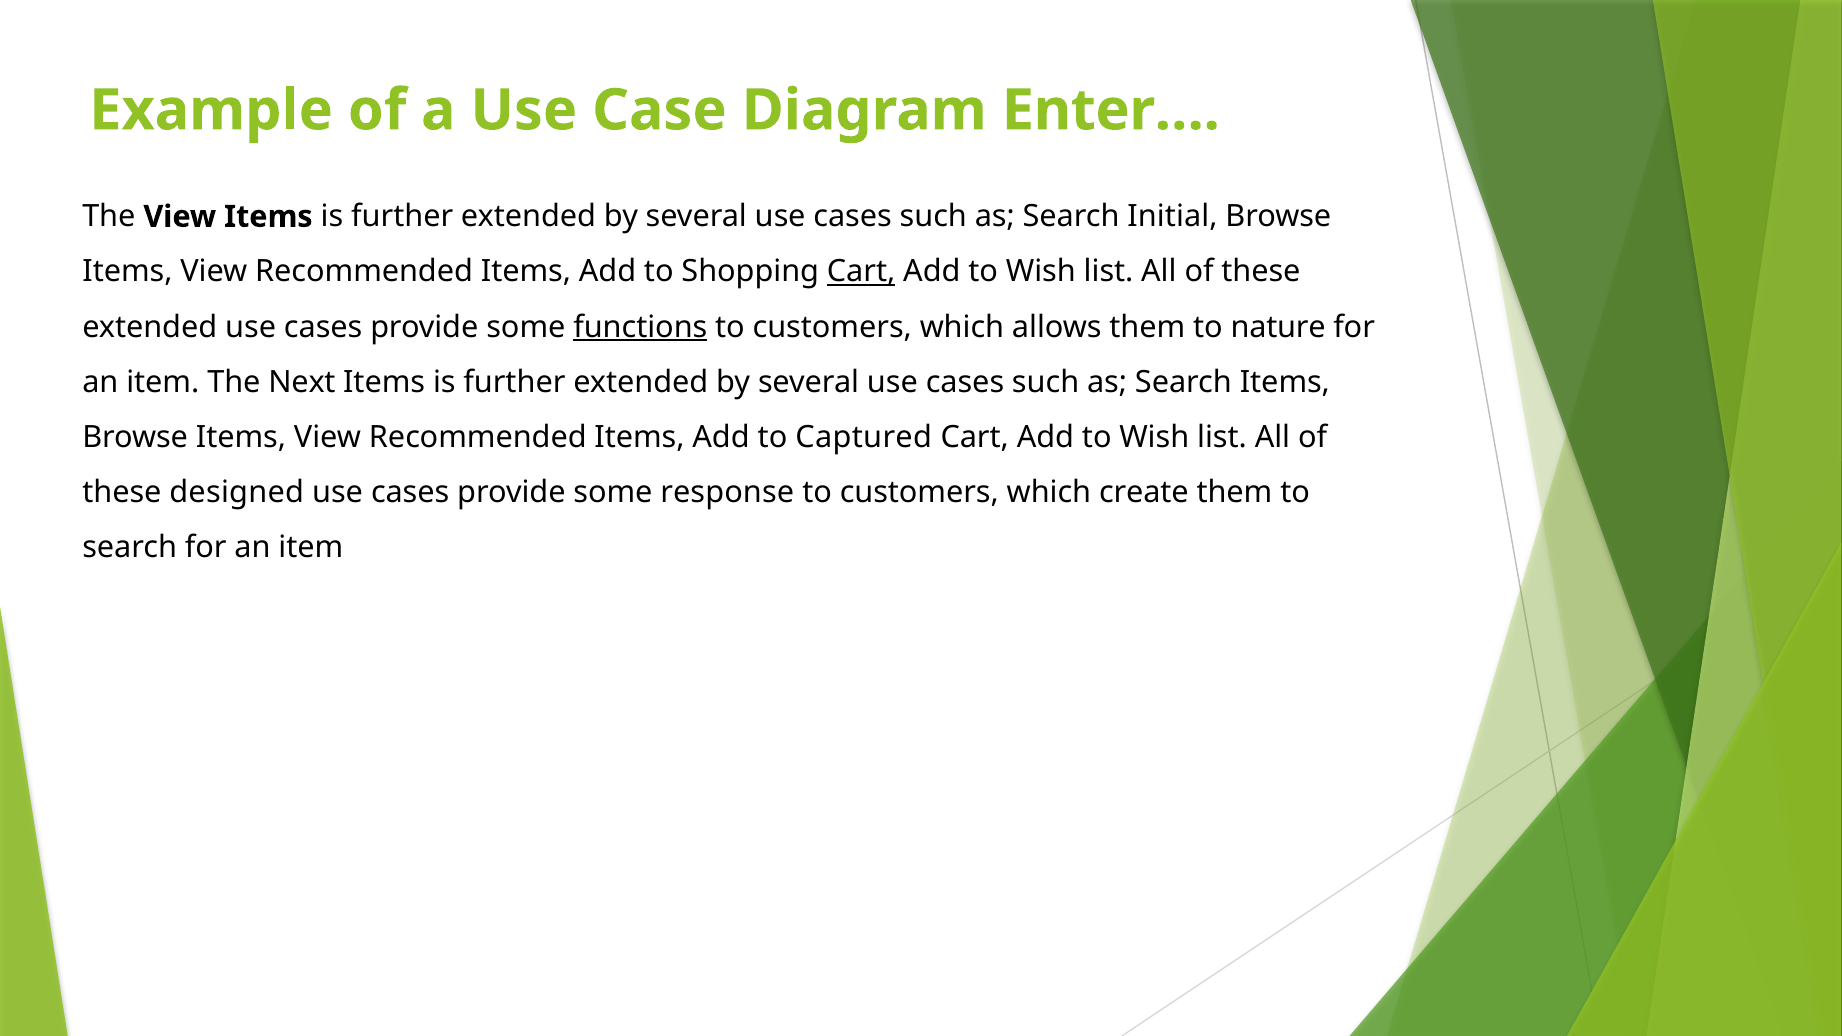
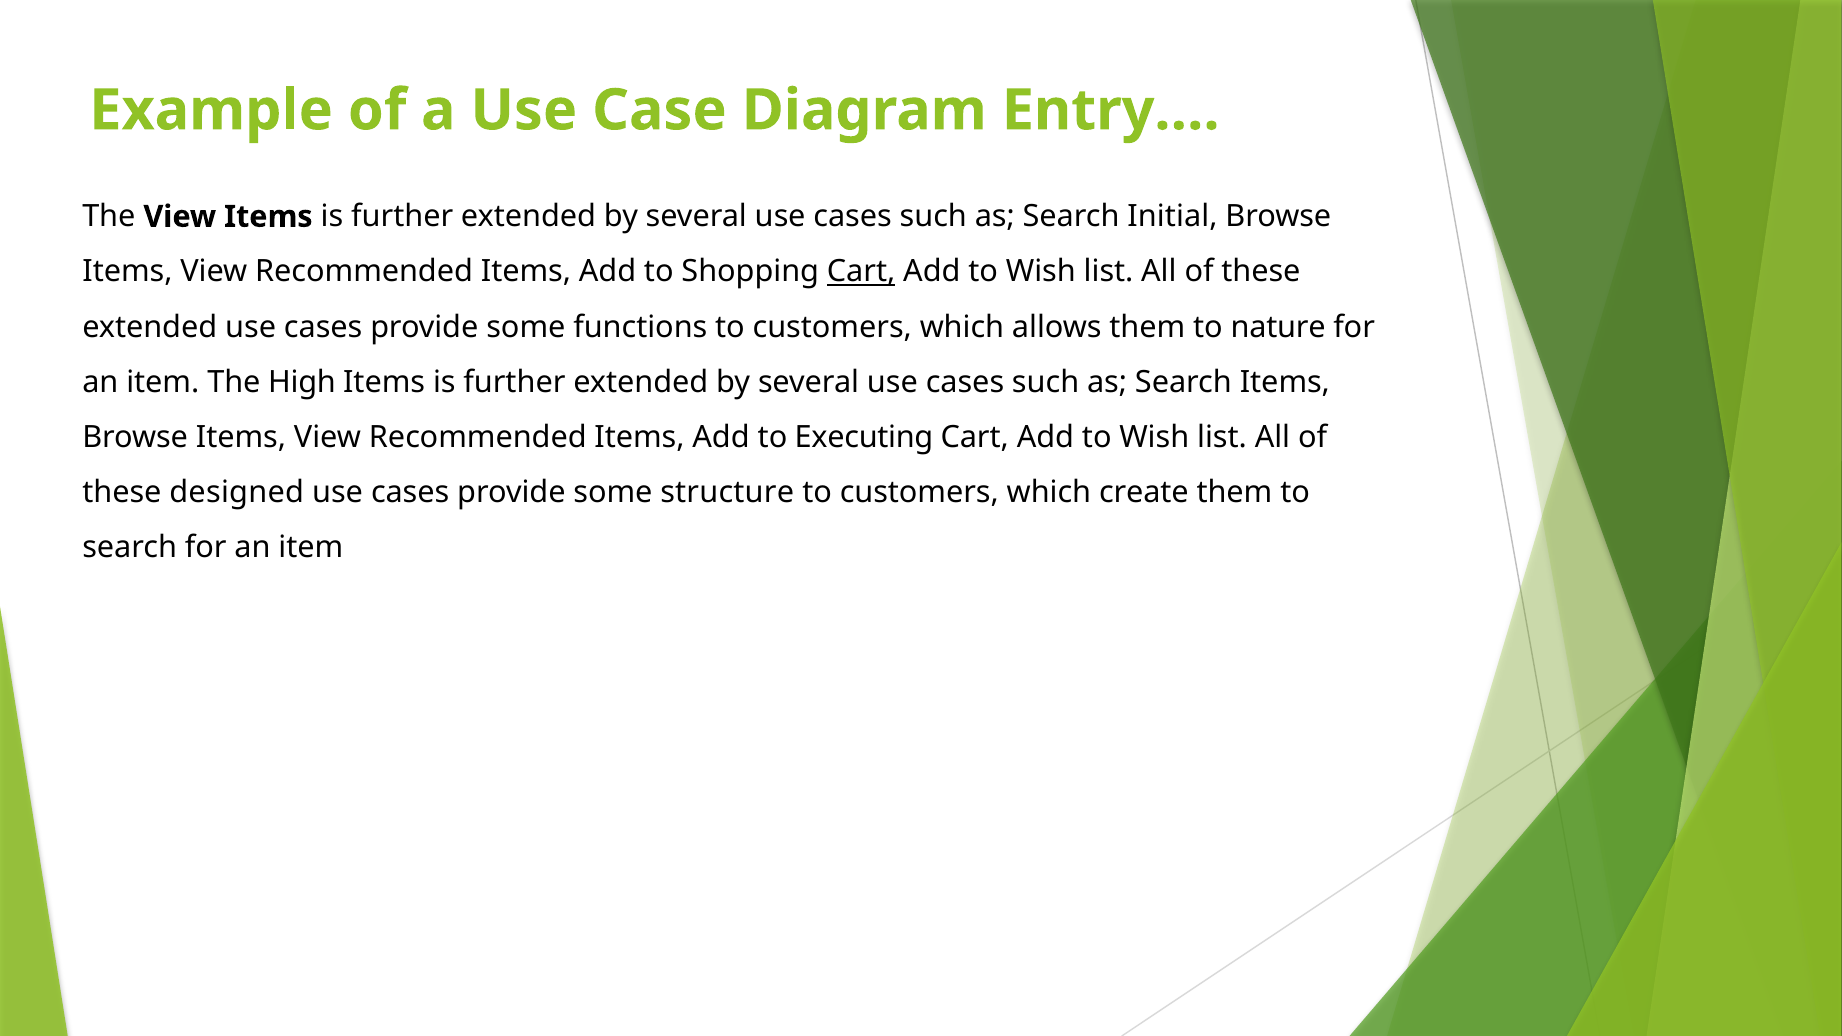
Enter…: Enter… -> Entry… (1111, 110)
functions underline: present -> none (640, 327)
Next: Next -> High (302, 382)
Captured: Captured -> Executing (864, 438)
response: response -> structure (727, 493)
